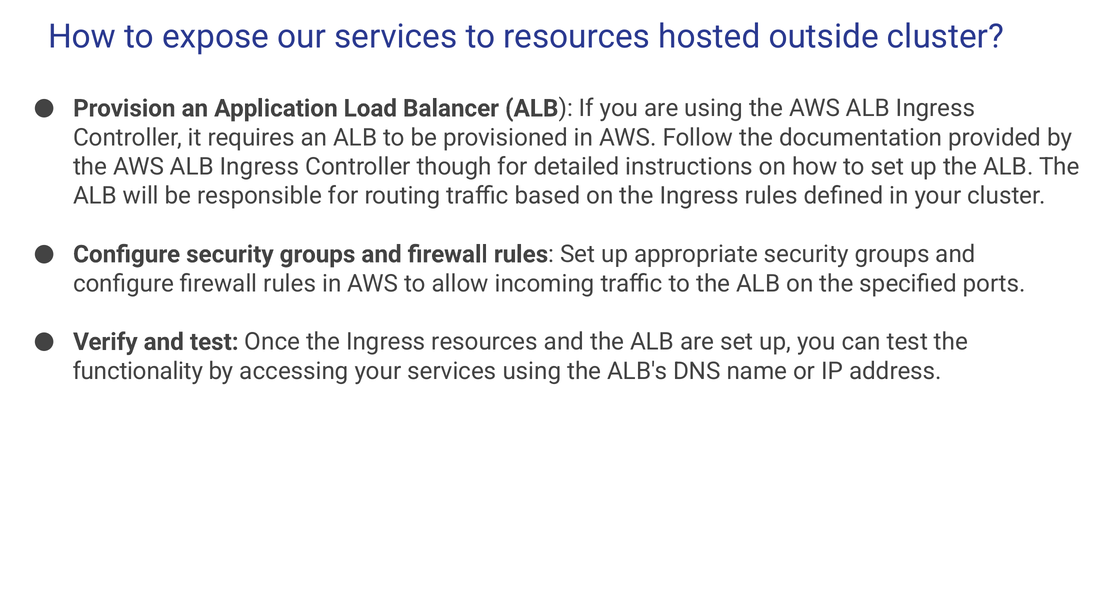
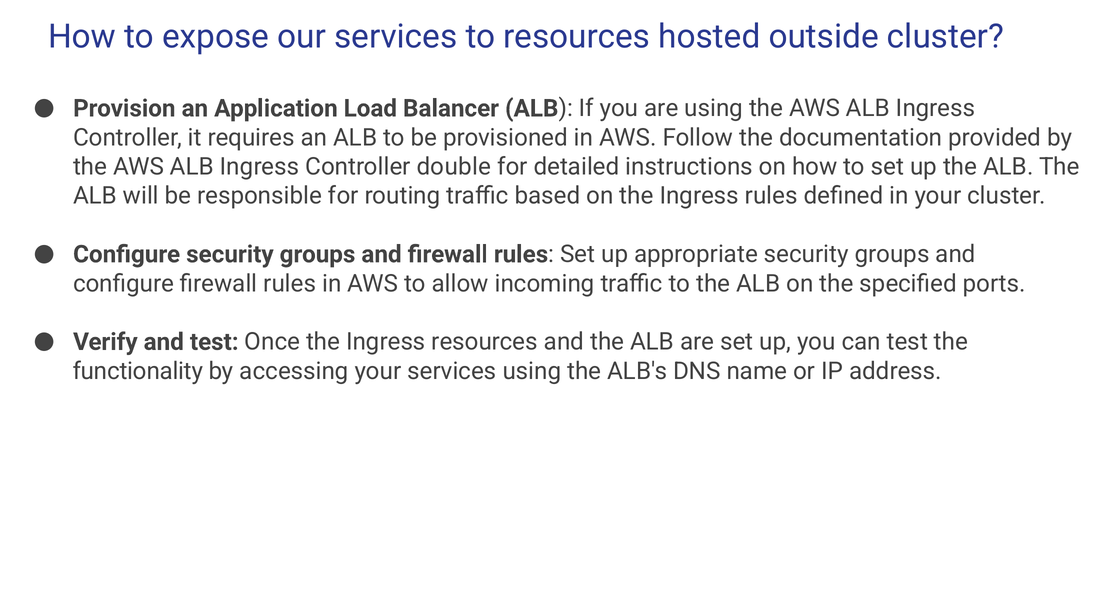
though: though -> double (454, 167)
